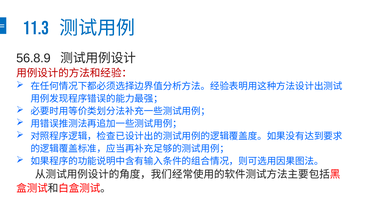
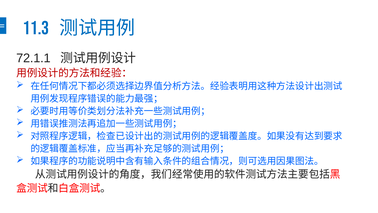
56.8.9: 56.8.9 -> 72.1.1 (33, 58)
